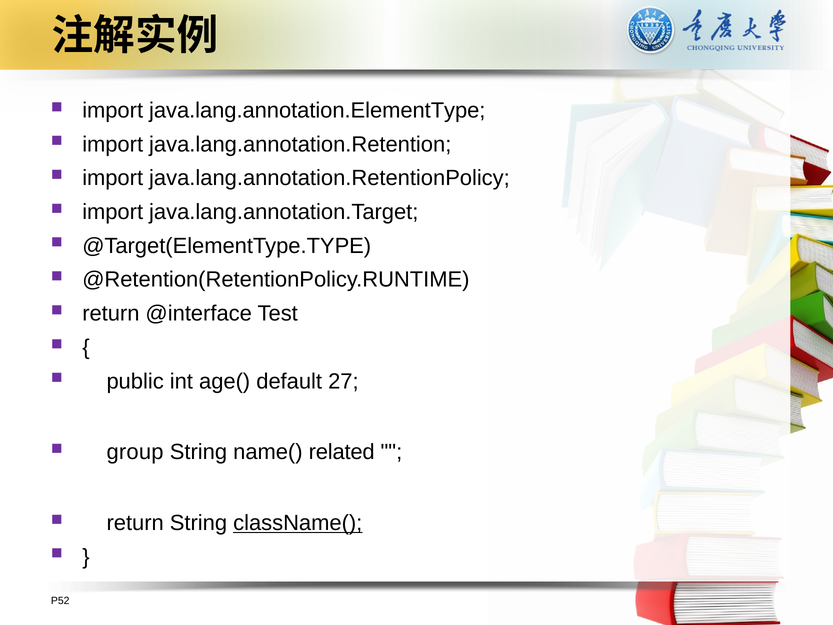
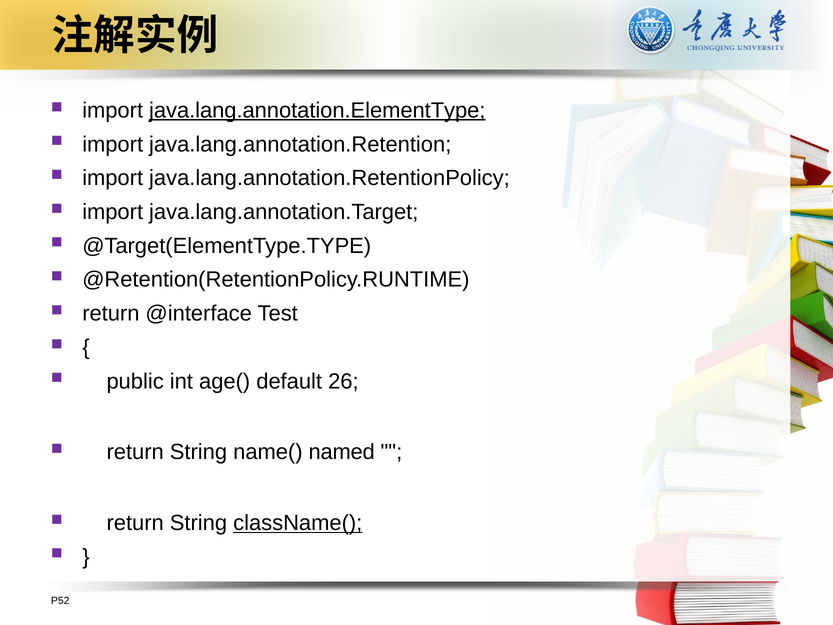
java.lang.annotation.ElementType underline: none -> present (317, 110)
27: 27 -> 26 (343, 381)
group: group -> return (135, 452)
related: related -> named (342, 452)
